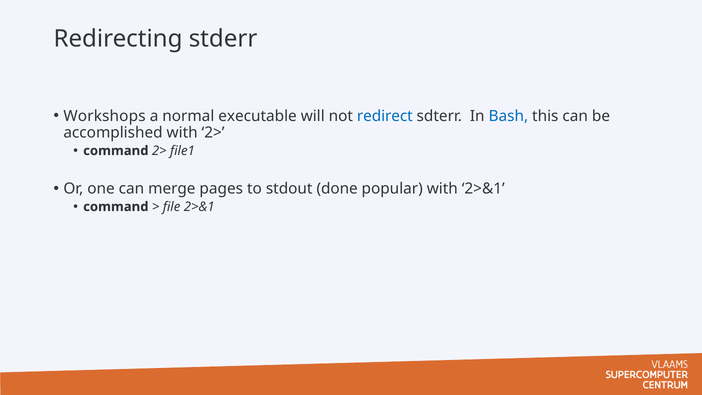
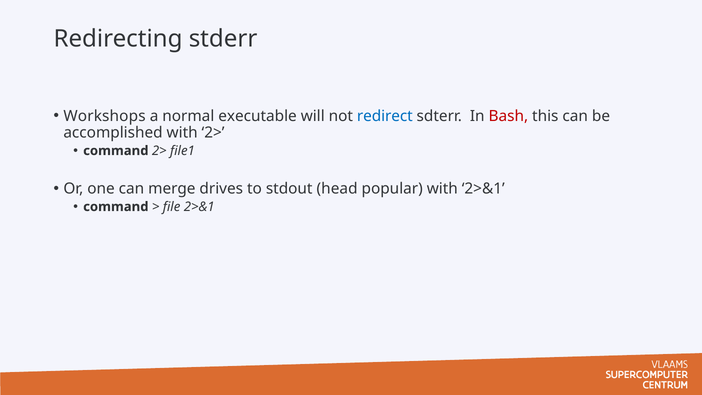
Bash colour: blue -> red (508, 116)
pages: pages -> drives (221, 188)
done: done -> head (337, 188)
